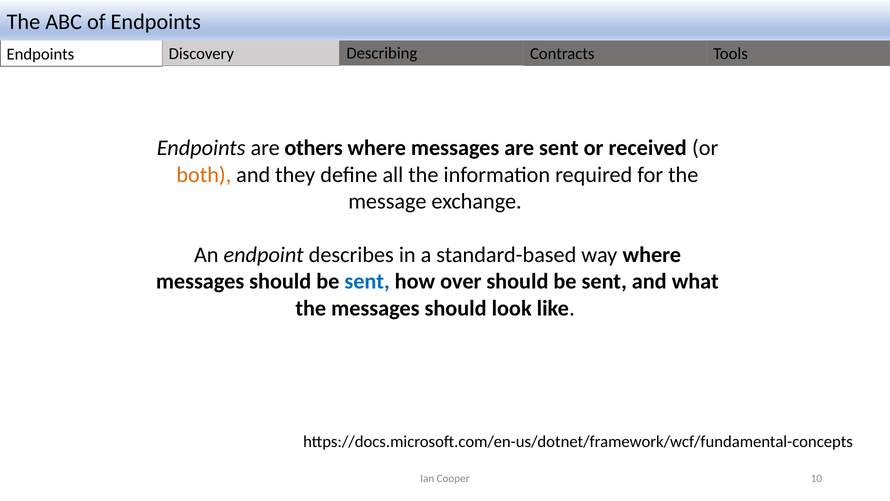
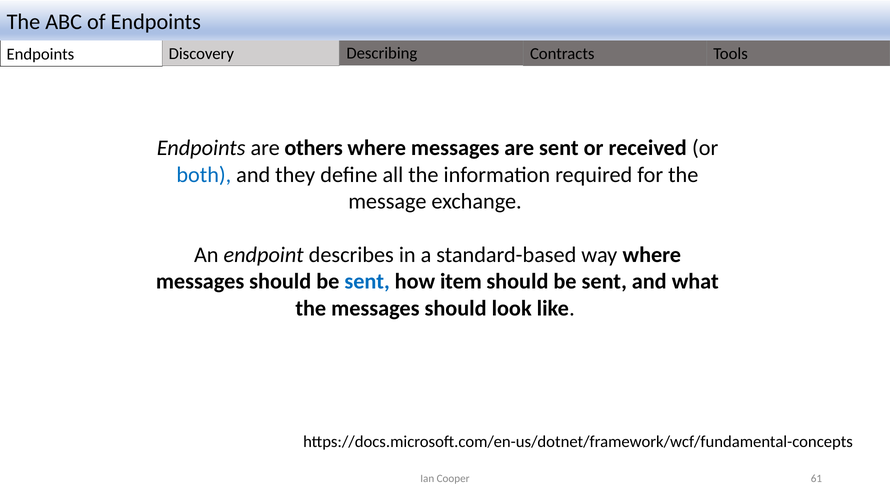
both colour: orange -> blue (204, 175)
over: over -> item (461, 281)
10: 10 -> 61 (816, 478)
